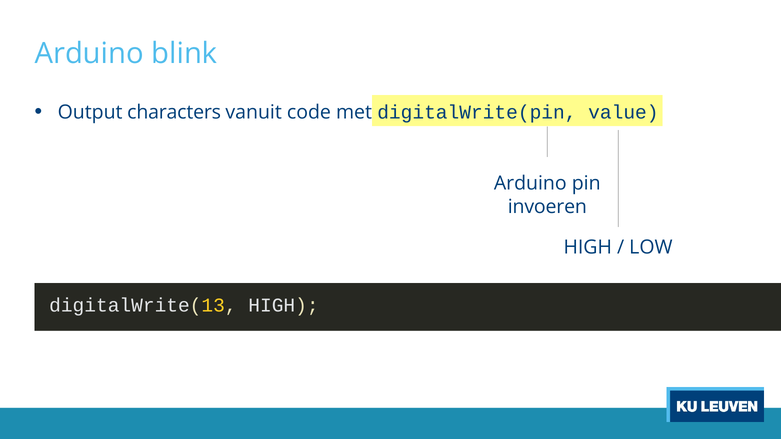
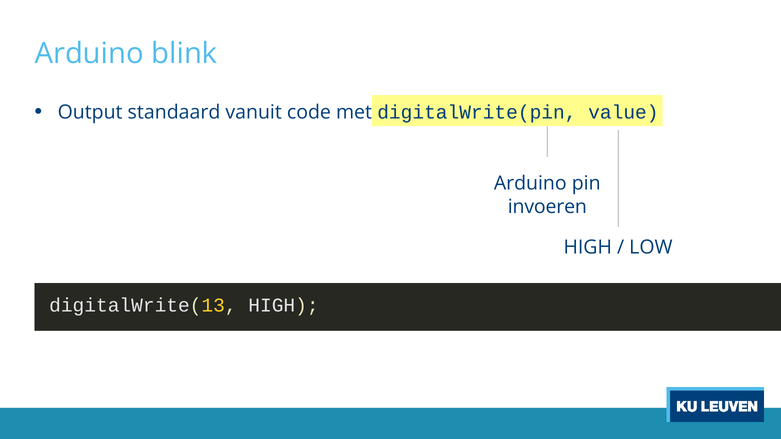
characters: characters -> standaard (174, 112)
